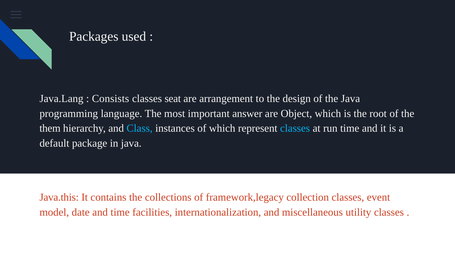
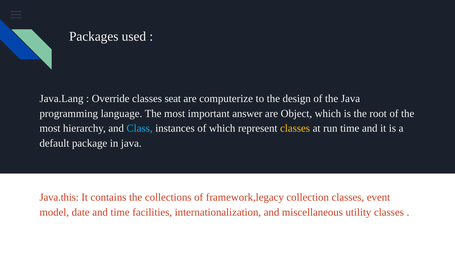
Consists: Consists -> Override (111, 99)
arrangement: arrangement -> computerize (226, 99)
them: them -> most (50, 128)
classes colour: light blue -> yellow (295, 128)
